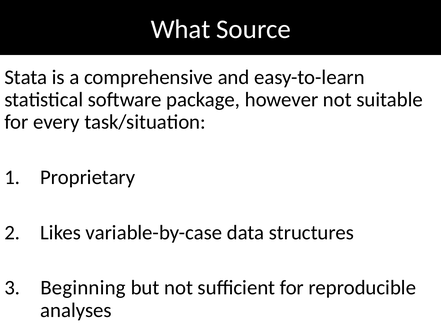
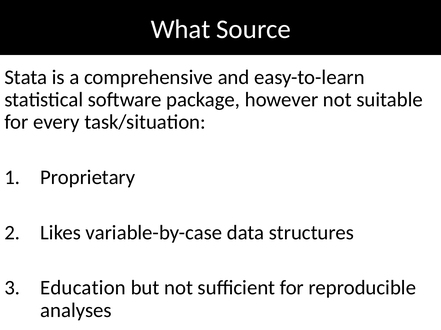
Beginning: Beginning -> Education (83, 288)
